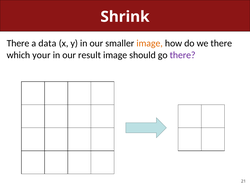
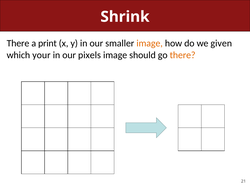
data: data -> print (47, 43)
we there: there -> given (221, 43)
result: result -> pixels (89, 55)
there colour: purple -> orange (183, 55)
